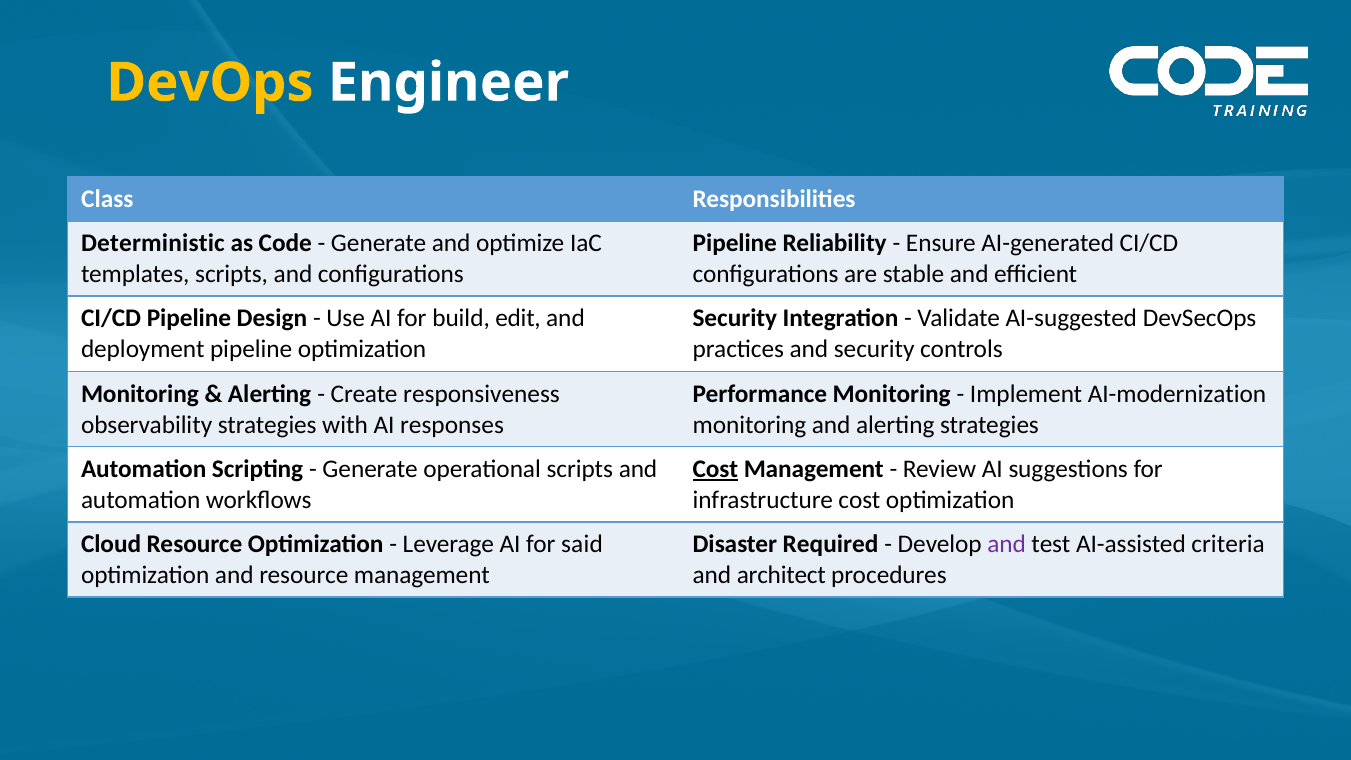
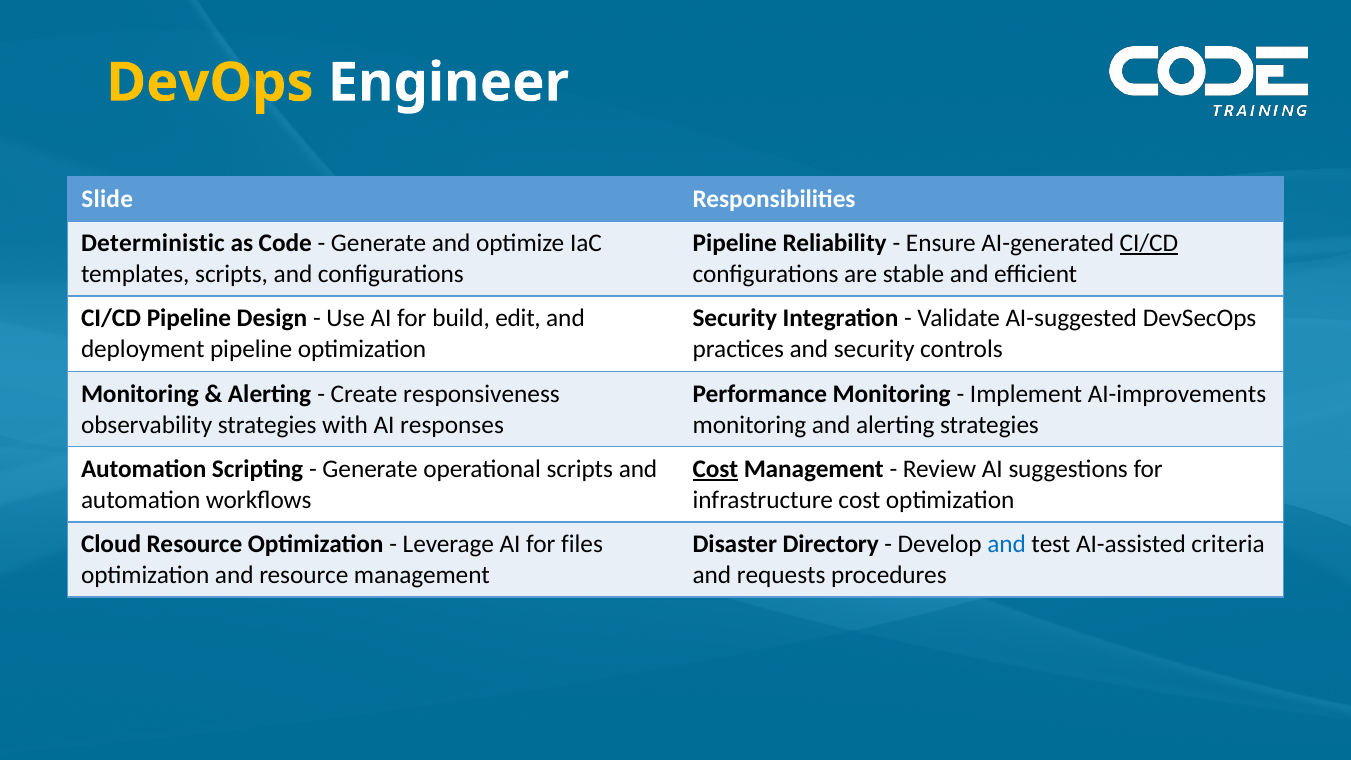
Class: Class -> Slide (107, 199)
CI/CD underline: none -> present (1149, 243)
AI-modernization: AI-modernization -> AI-improvements (1177, 394)
said: said -> files (582, 544)
Required: Required -> Directory (831, 544)
and colour: purple -> blue (1007, 544)
architect: architect -> requests (781, 575)
